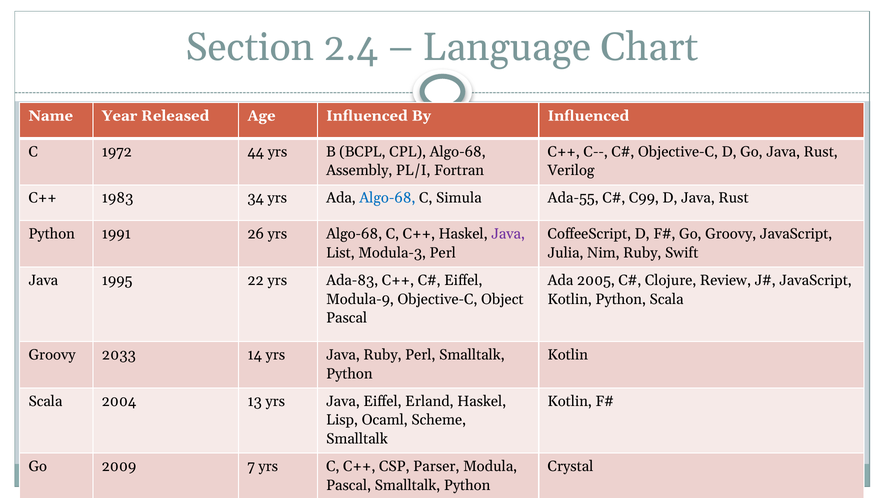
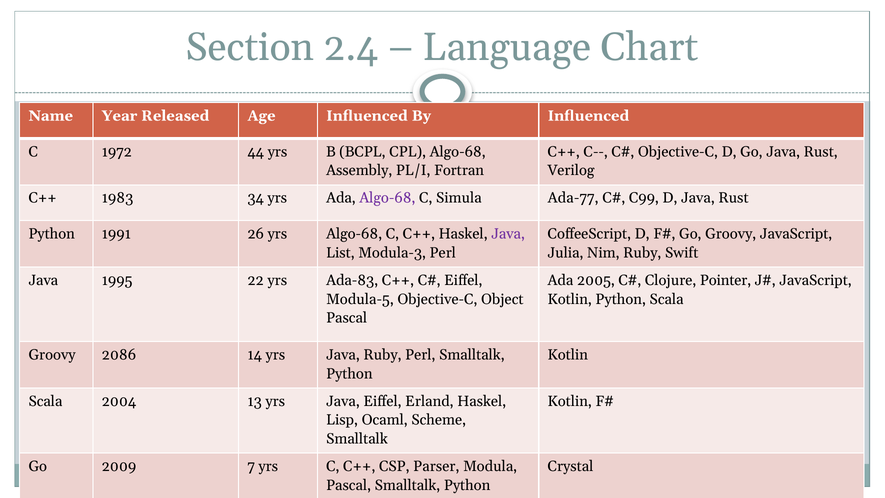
Algo-68 colour: blue -> purple (387, 198)
Ada-55: Ada-55 -> Ada-77 (573, 198)
Review: Review -> Pointer (726, 280)
Modula-9: Modula-9 -> Modula-5 (360, 299)
2033: 2033 -> 2086 (119, 355)
